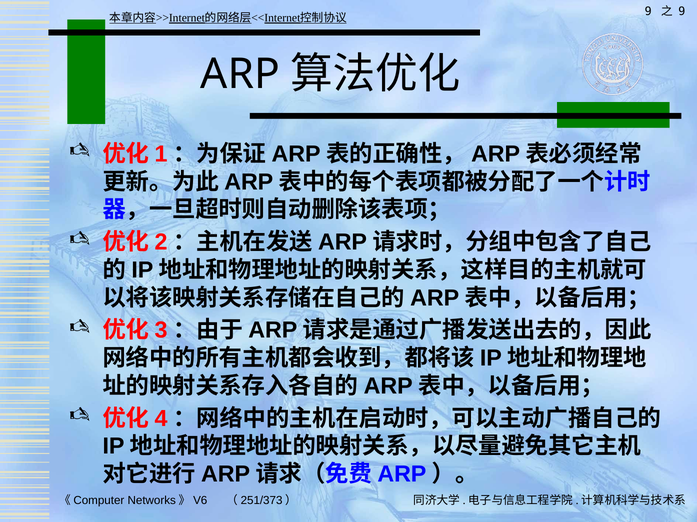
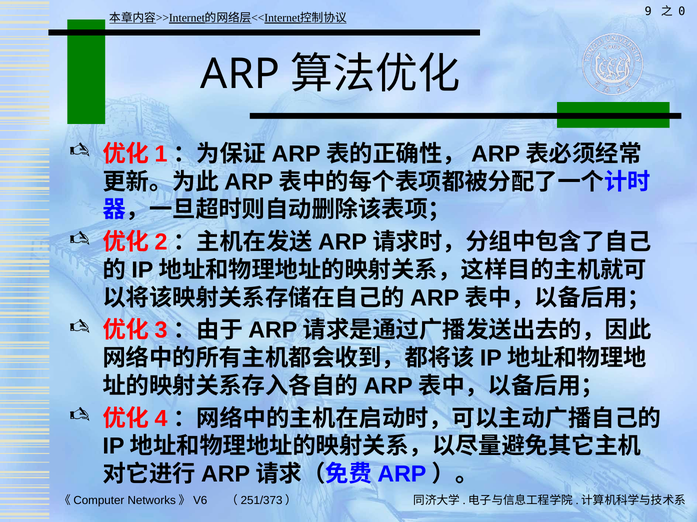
9: 9 -> 0 (682, 11)
